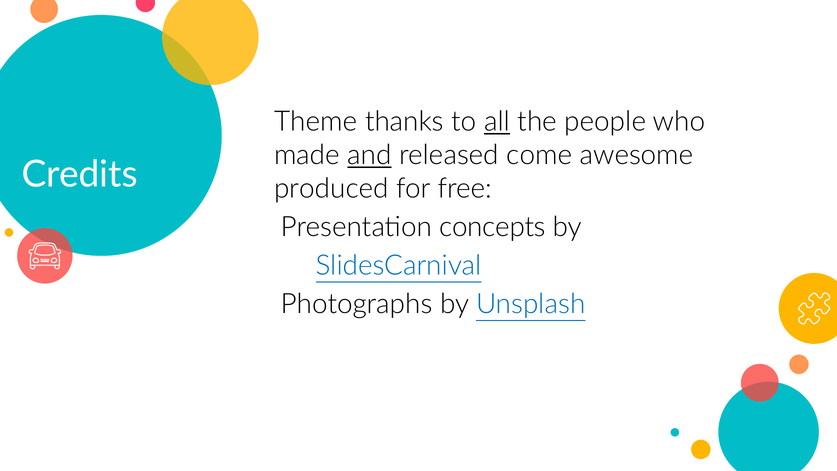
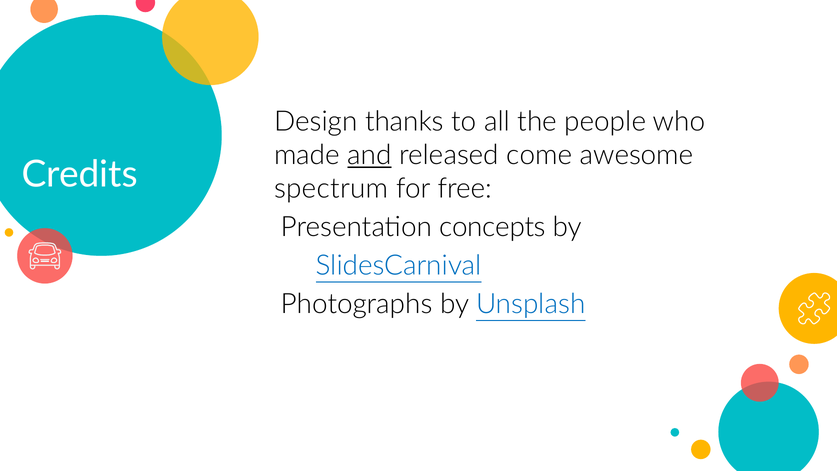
Theme: Theme -> Design (316, 122)
all underline: present -> none (497, 122)
produced: produced -> spectrum (331, 189)
